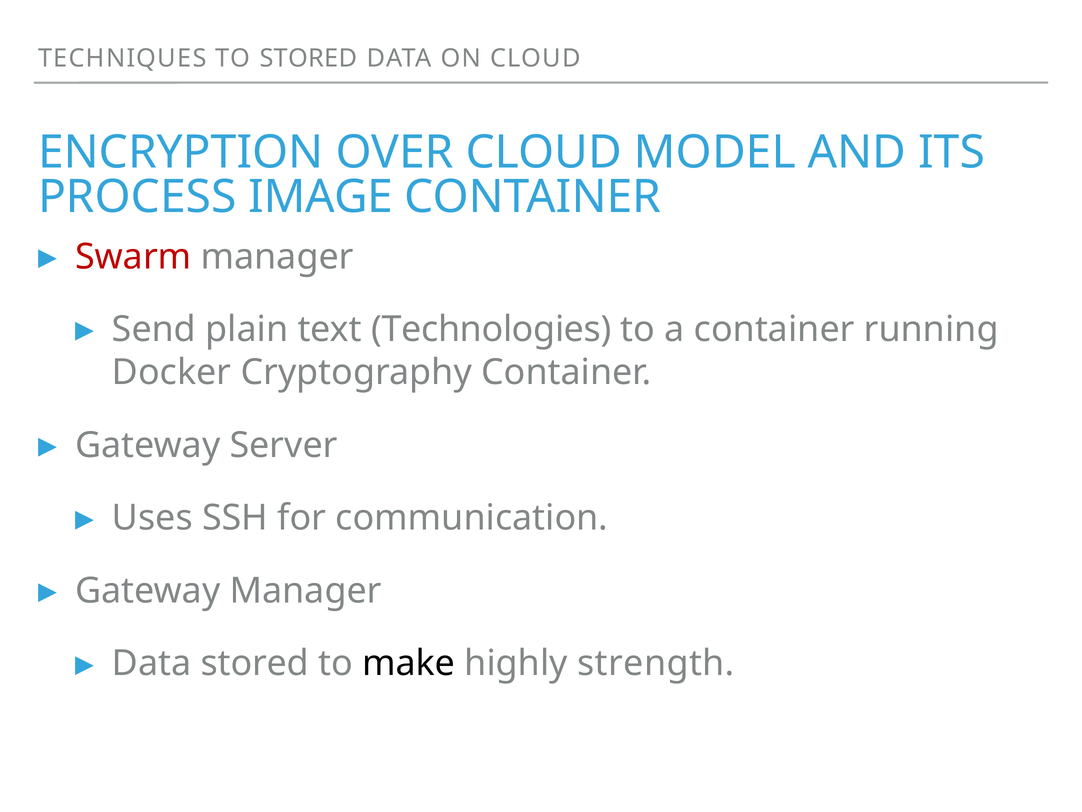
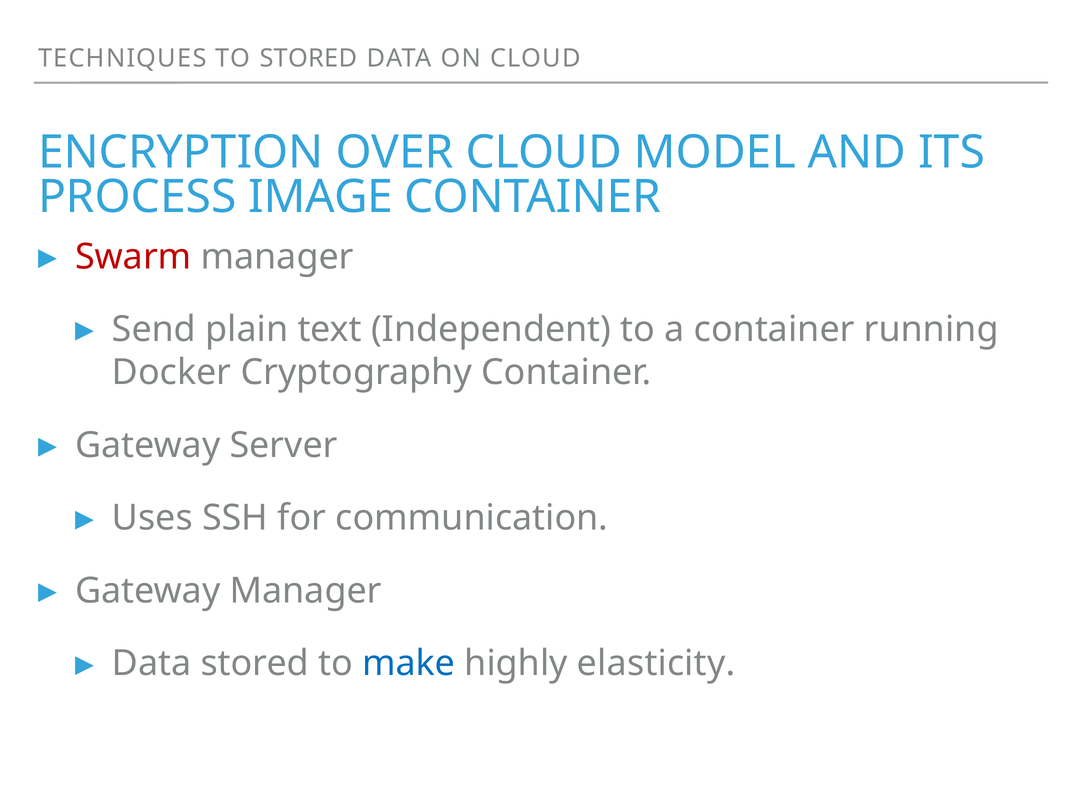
Technologies: Technologies -> Independent (491, 329)
make colour: black -> blue (409, 663)
strength: strength -> elasticity (656, 663)
